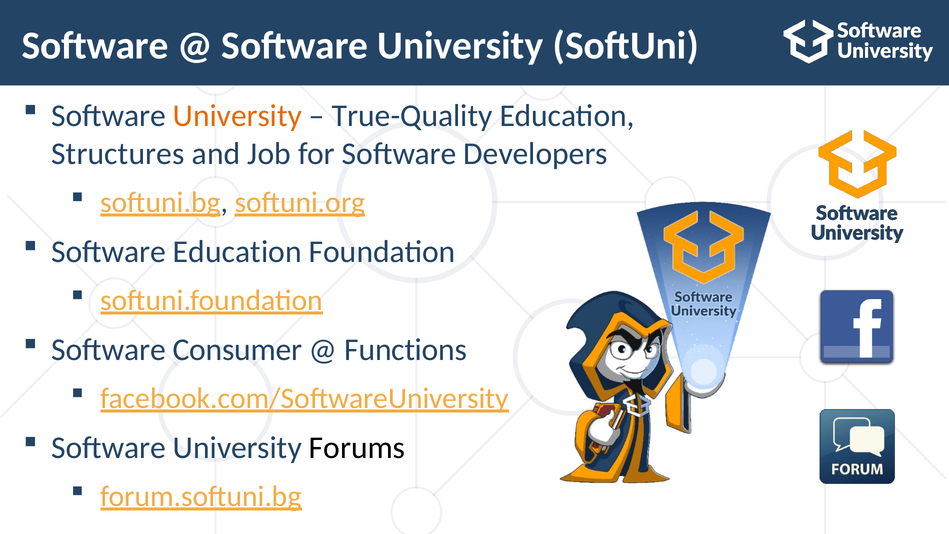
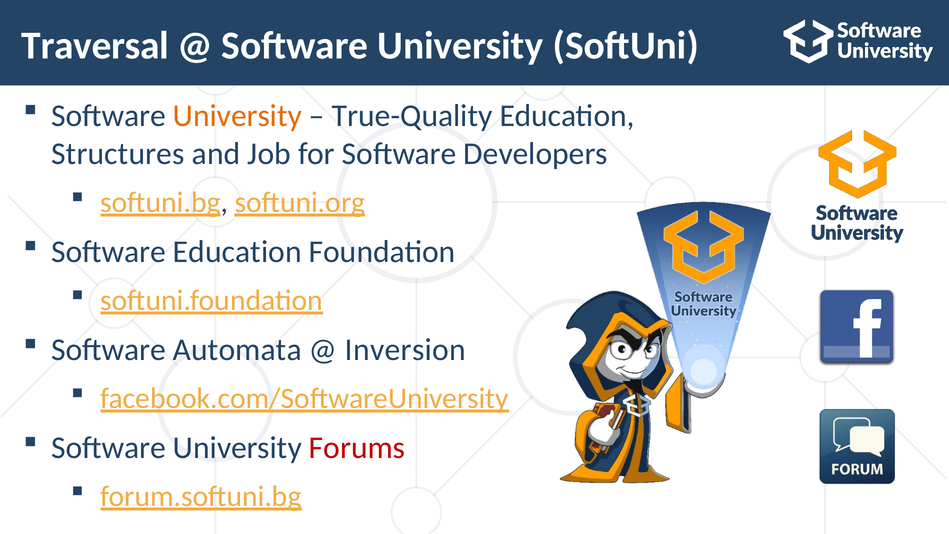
Software: Software -> Traversal (95, 46)
Consumer: Consumer -> Automata (237, 350)
Functions: Functions -> Inversion (405, 350)
Forums colour: black -> red (357, 448)
